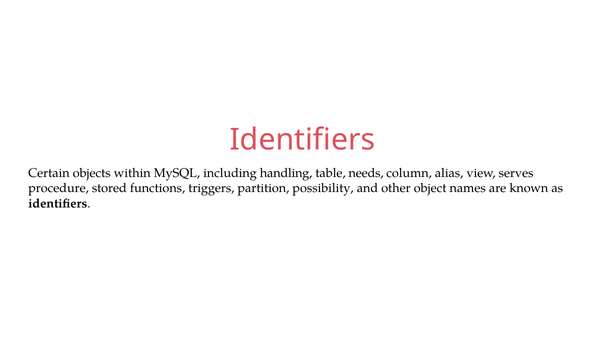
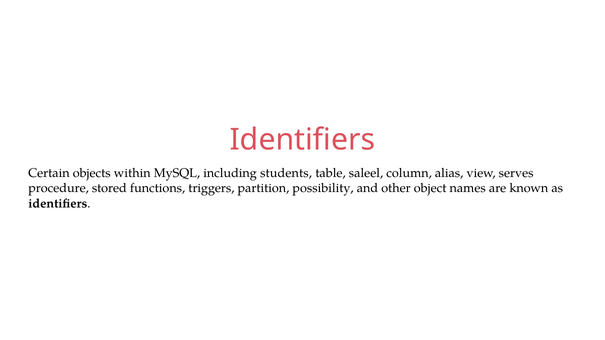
handling: handling -> students (286, 173)
needs: needs -> saleel (366, 173)
